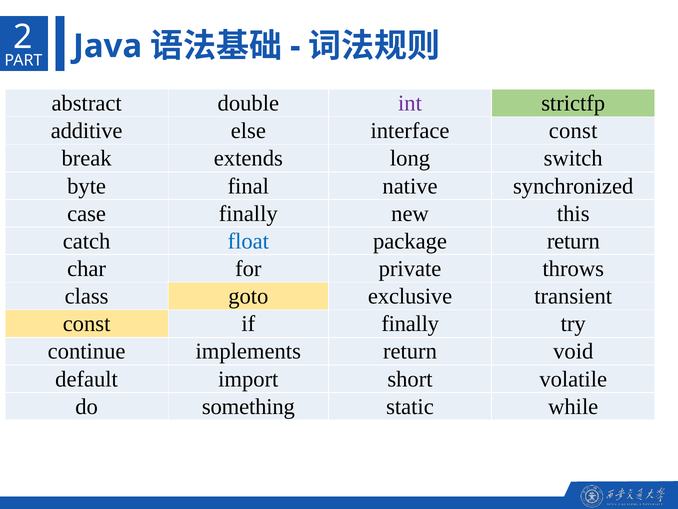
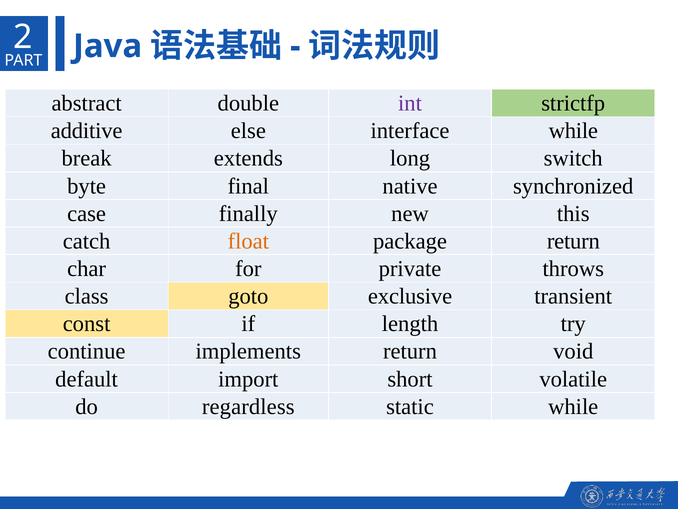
interface const: const -> while (573, 131)
float colour: blue -> orange (248, 241)
if finally: finally -> length (410, 324)
something: something -> regardless (248, 406)
